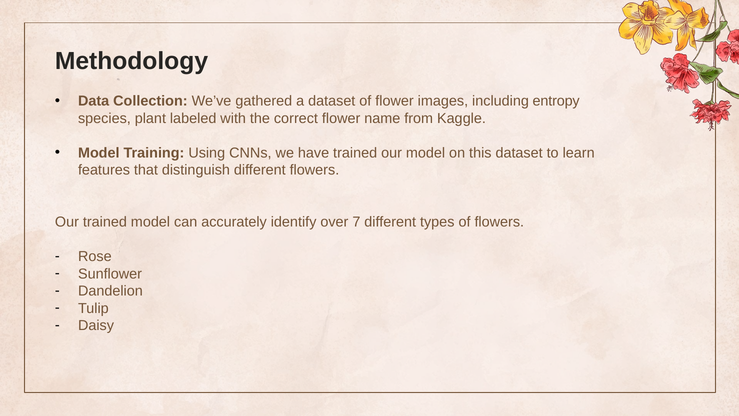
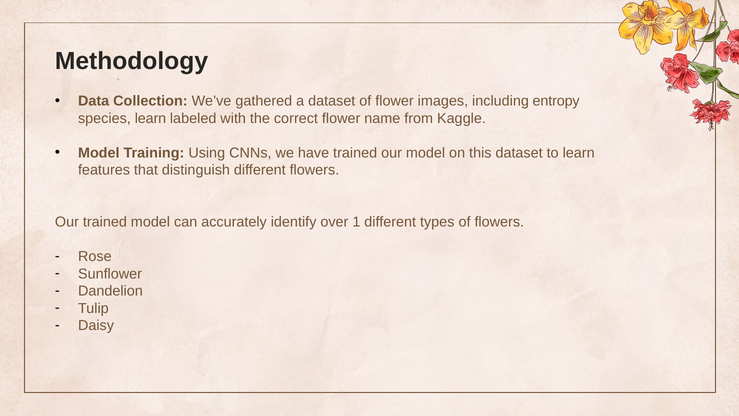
species plant: plant -> learn (150, 118)
7: 7 -> 1 (356, 222)
